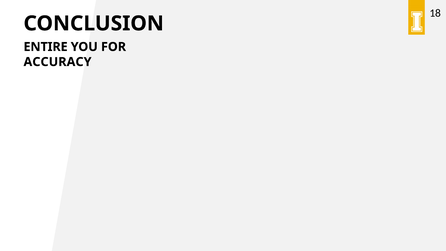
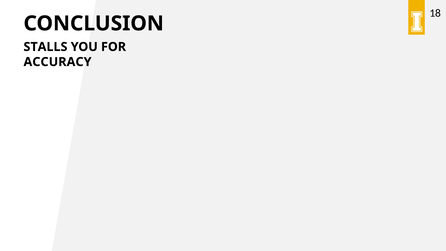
ENTIRE: ENTIRE -> STALLS (45, 47)
